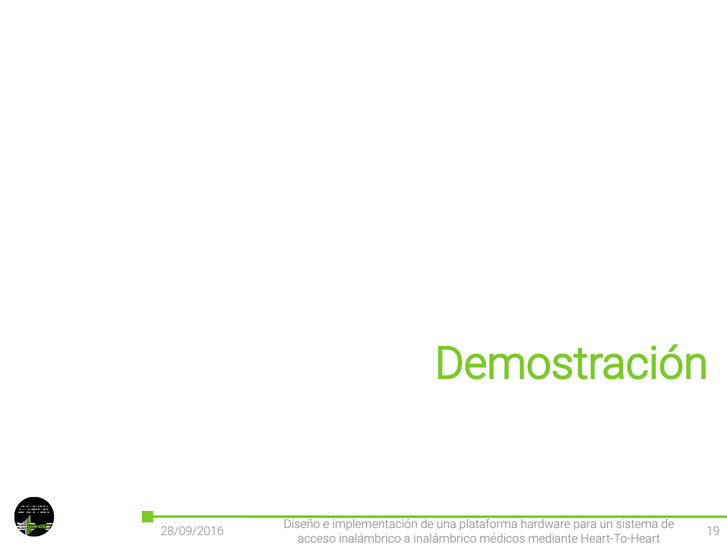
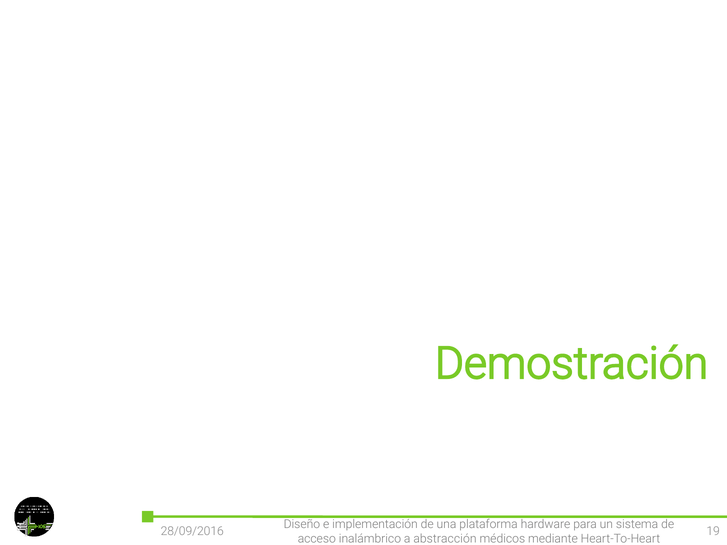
a inalámbrico: inalámbrico -> abstracción (445, 539)
